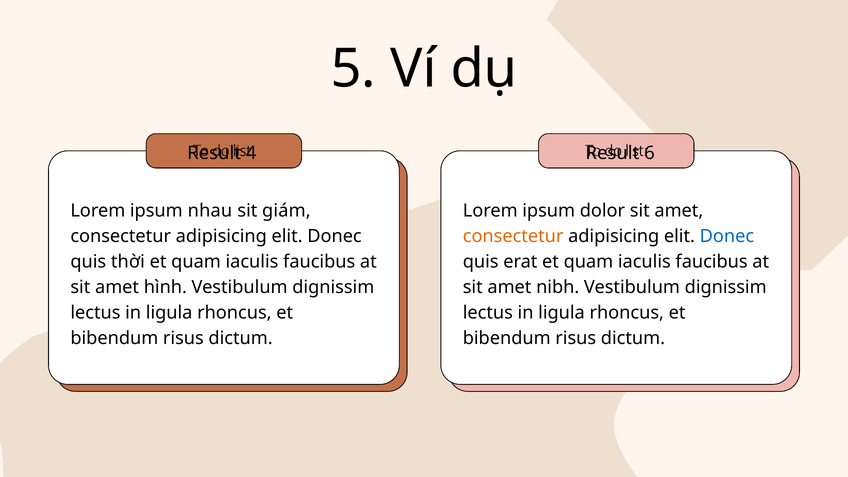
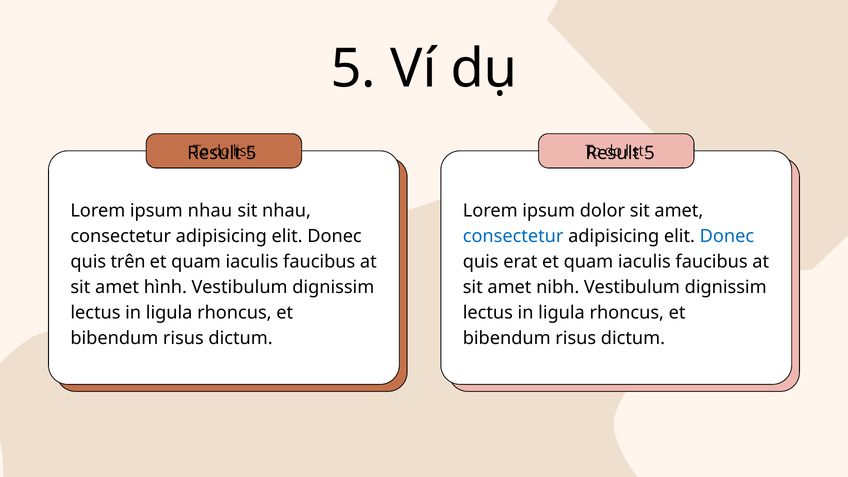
4: 4 -> 5 (251, 153)
6: 6 -> 5 (649, 153)
sit giám: giám -> nhau (286, 211)
consectetur colour: orange -> blue (513, 236)
thời: thời -> trên (128, 262)
